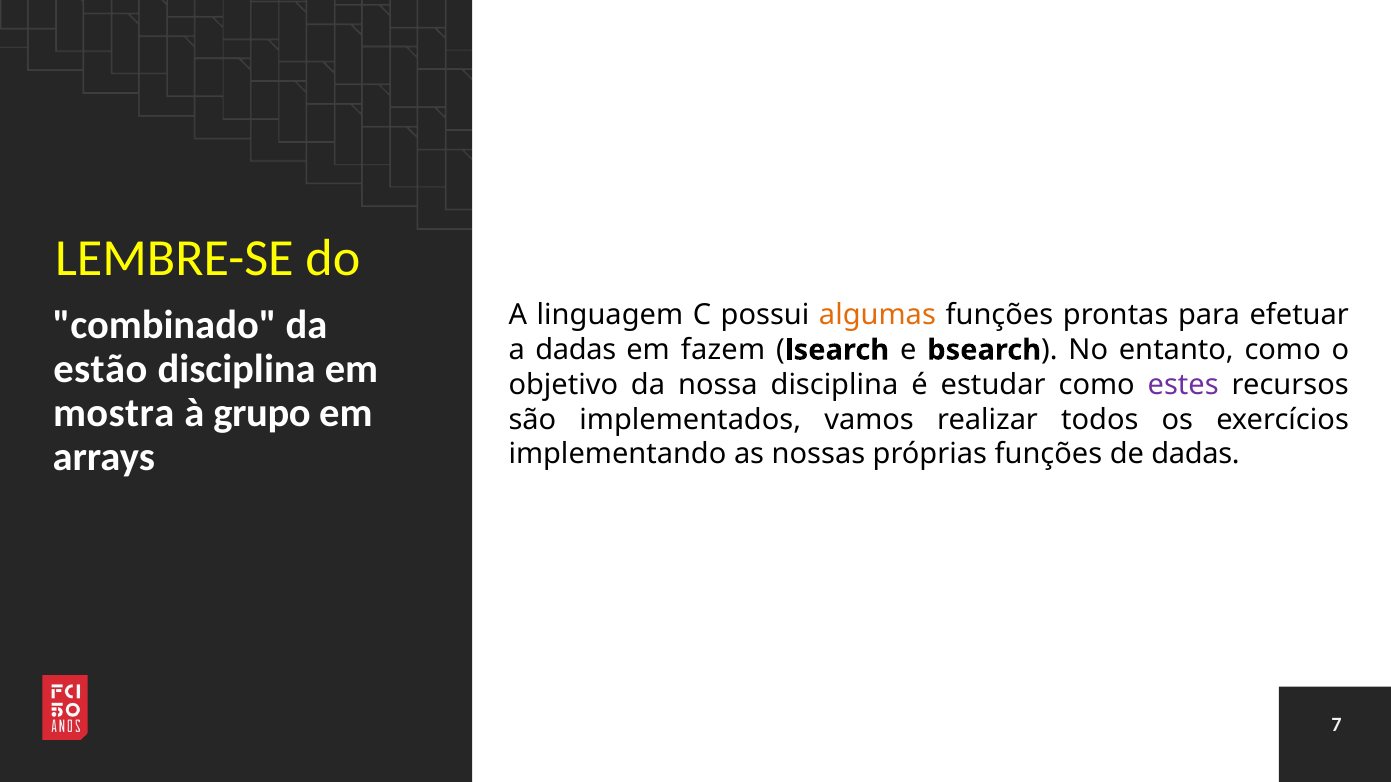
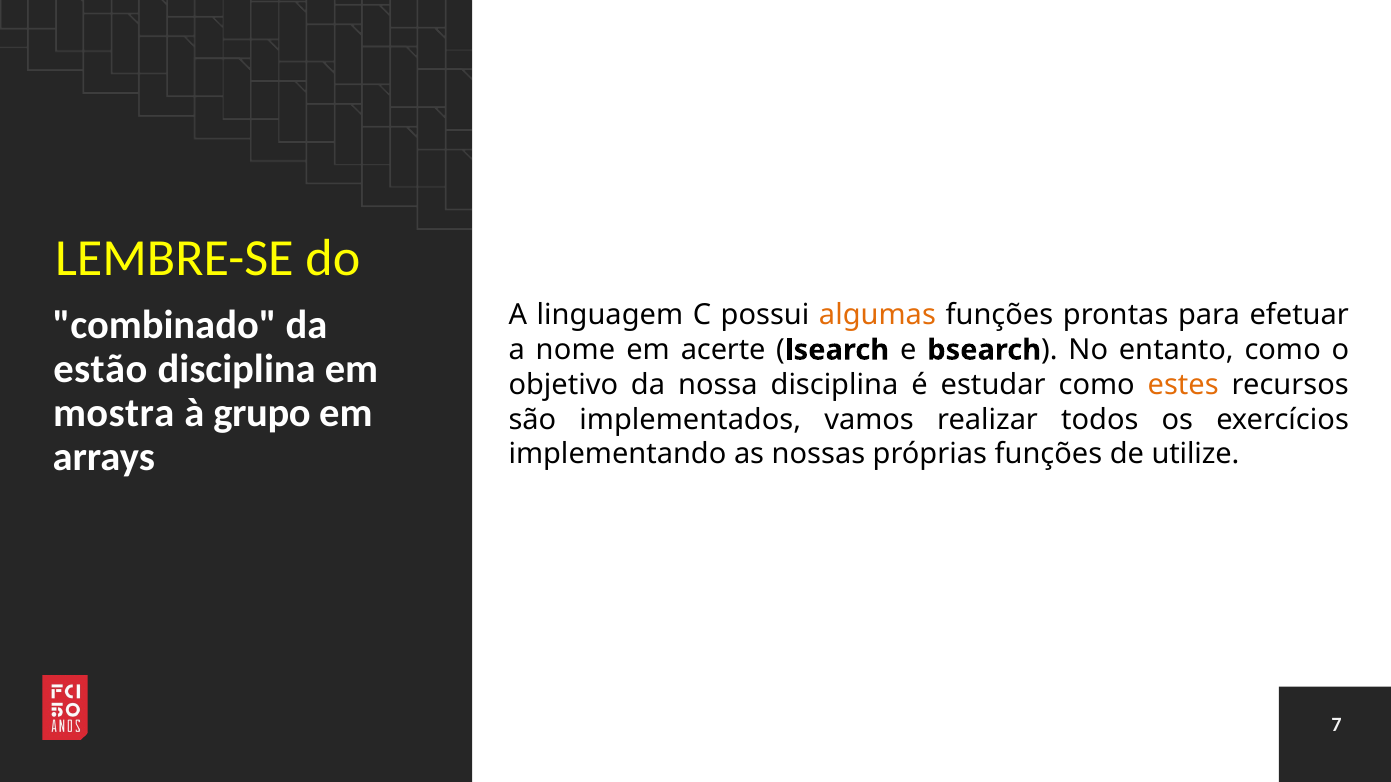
a dadas: dadas -> nome (575, 350)
fazem: fazem -> acerte (723, 350)
estes colour: purple -> orange (1183, 385)
de dadas: dadas -> utilize (1195, 455)
